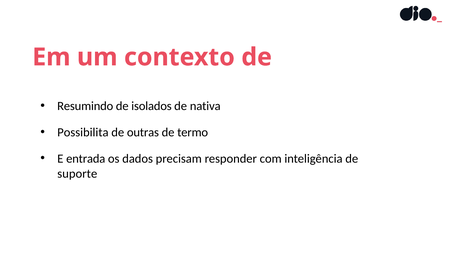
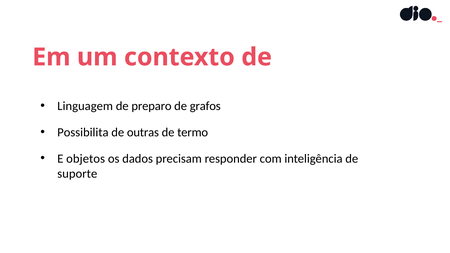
Resumindo: Resumindo -> Linguagem (85, 106)
isolados: isolados -> preparo (152, 106)
nativa: nativa -> grafos (205, 106)
entrada: entrada -> objetos (86, 159)
